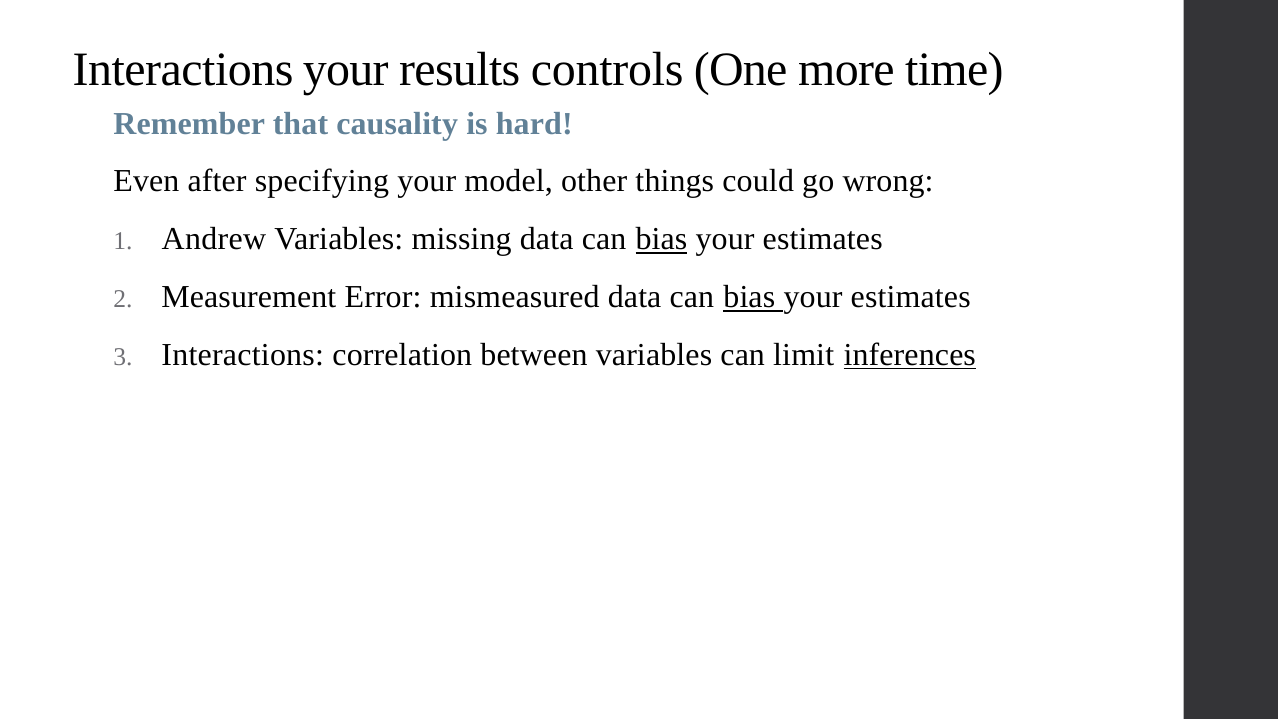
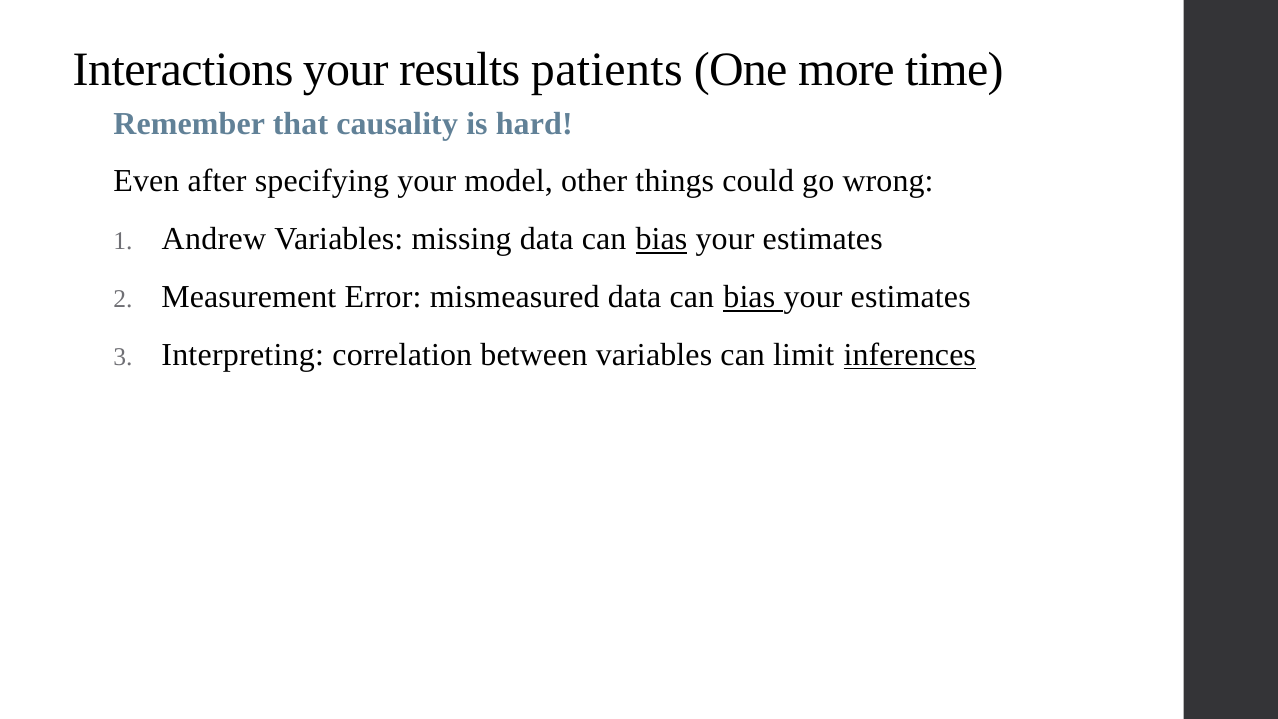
controls: controls -> patients (607, 70)
Interactions: Interactions -> Interpreting (243, 354)
